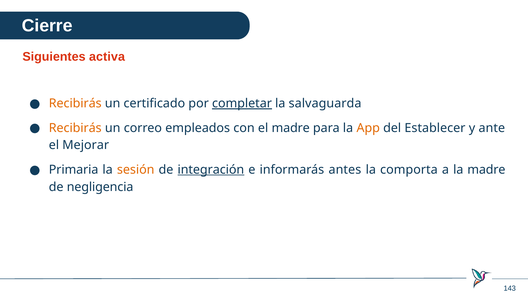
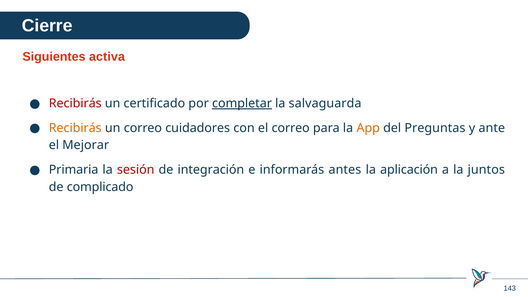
Recibirás colour: orange -> red (75, 103)
empleados: empleados -> cuidadores (198, 128)
el madre: madre -> correo (291, 128)
Establecer: Establecer -> Preguntas (435, 128)
sesión colour: orange -> red (136, 170)
integración underline: present -> none (211, 170)
comporta: comporta -> aplicación (409, 170)
la madre: madre -> juntos (486, 170)
negligencia: negligencia -> complicado (100, 187)
